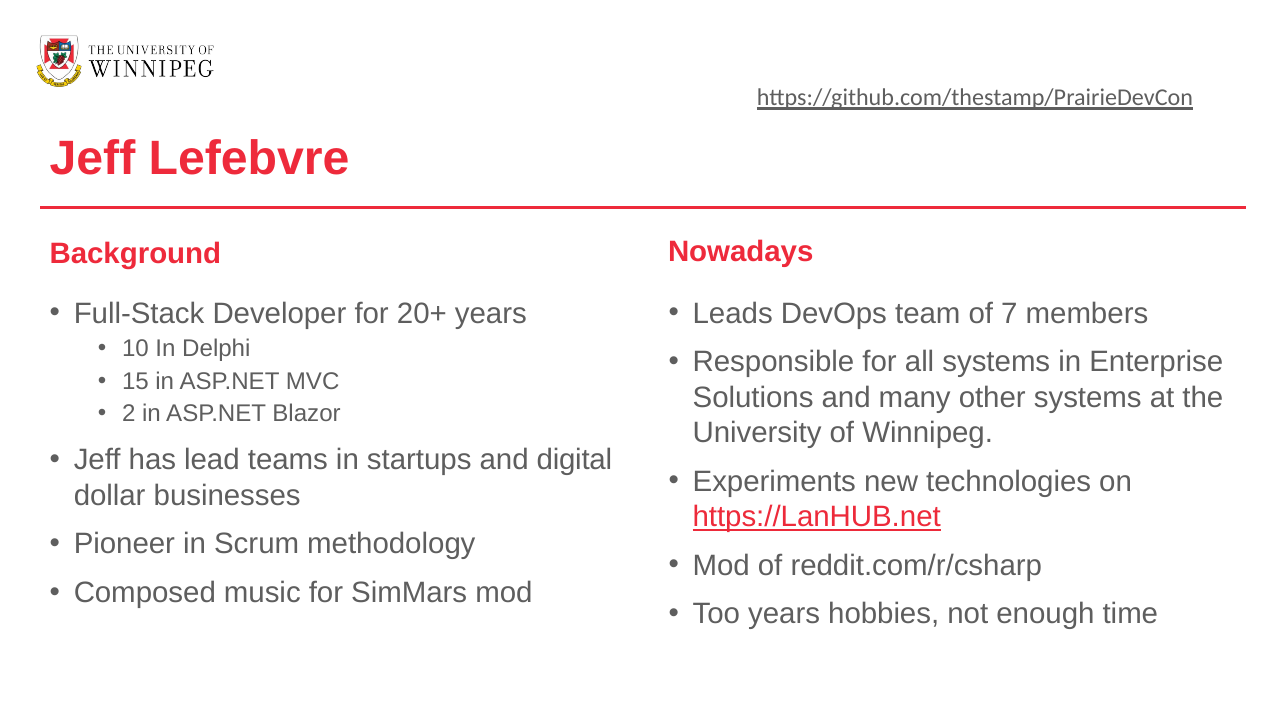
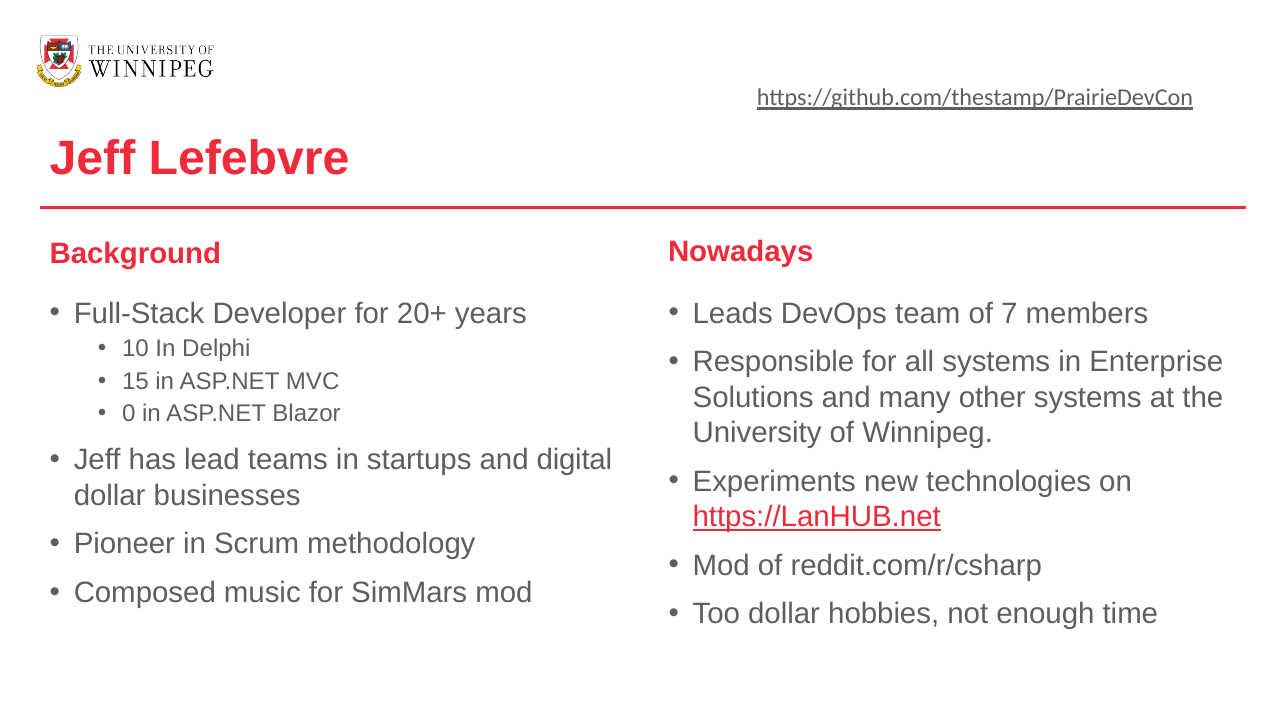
2: 2 -> 0 (129, 414)
Too years: years -> dollar (784, 615)
